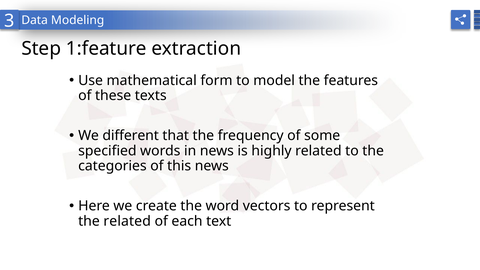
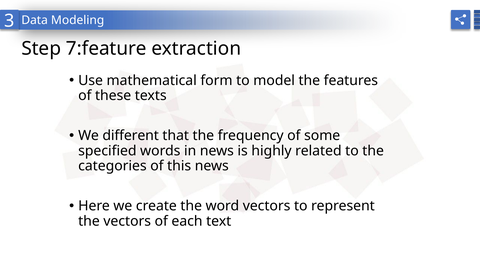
1:feature: 1:feature -> 7:feature (106, 48)
the related: related -> vectors (127, 221)
